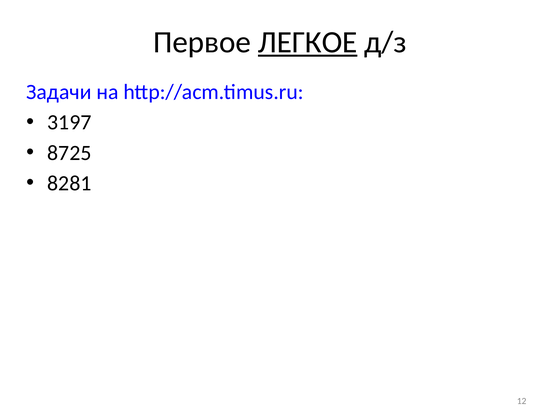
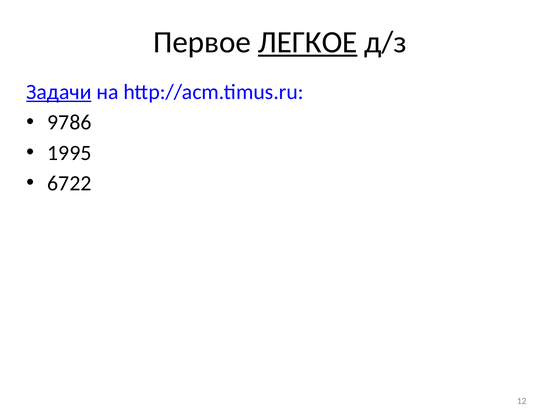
Задачи underline: none -> present (59, 92)
3197: 3197 -> 9786 (69, 122)
8725: 8725 -> 1995 (69, 153)
8281: 8281 -> 6722 (69, 183)
